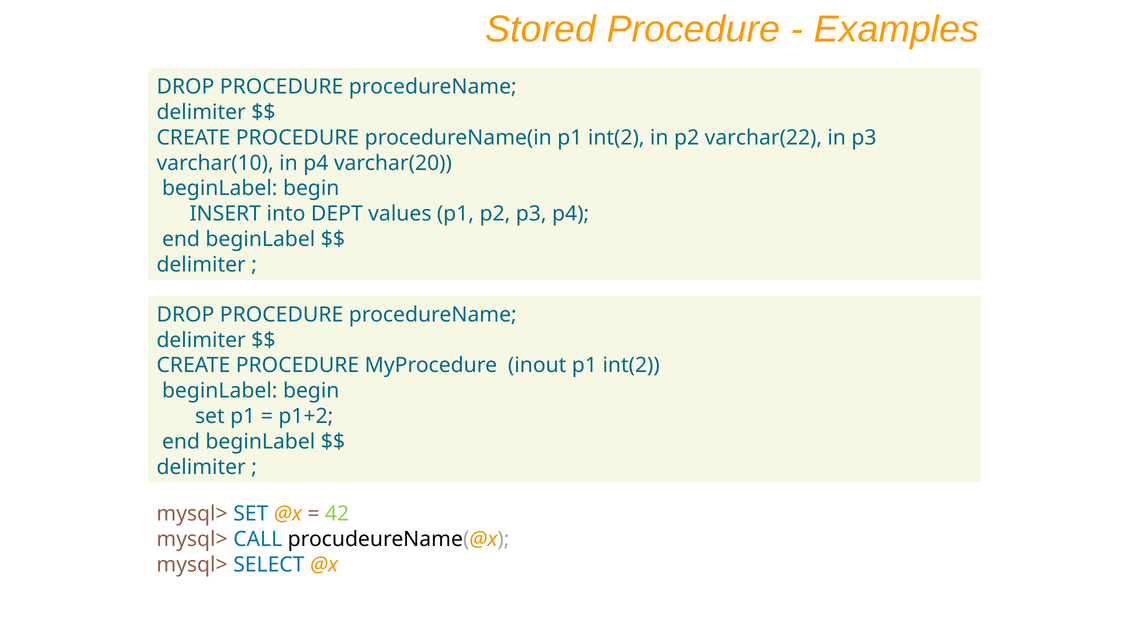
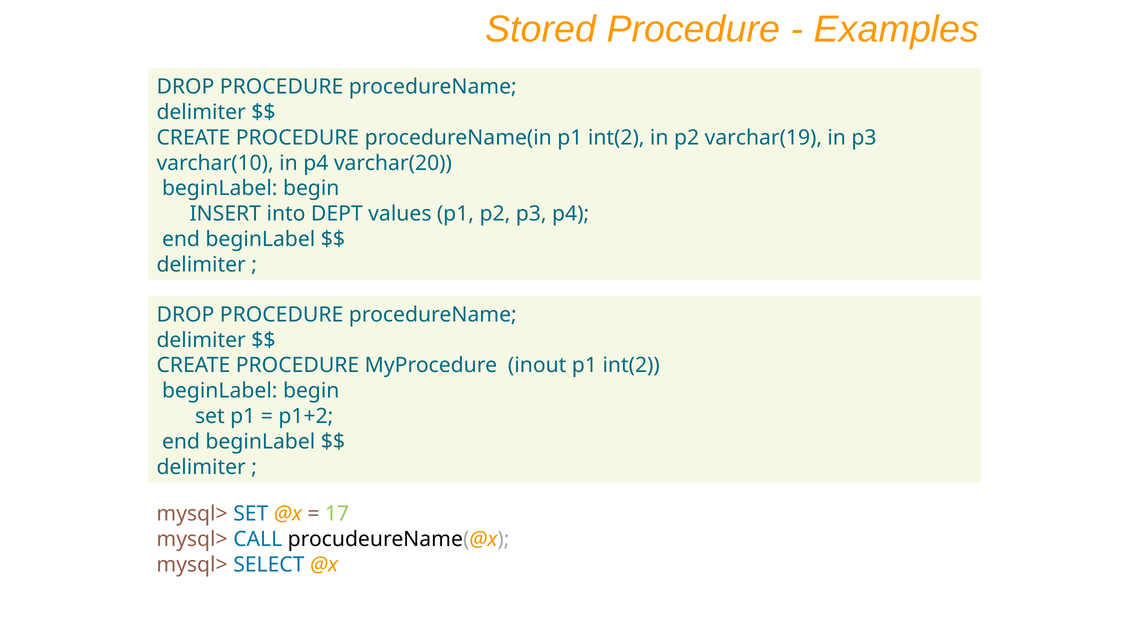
varchar(22: varchar(22 -> varchar(19 (763, 138)
42: 42 -> 17 (337, 514)
